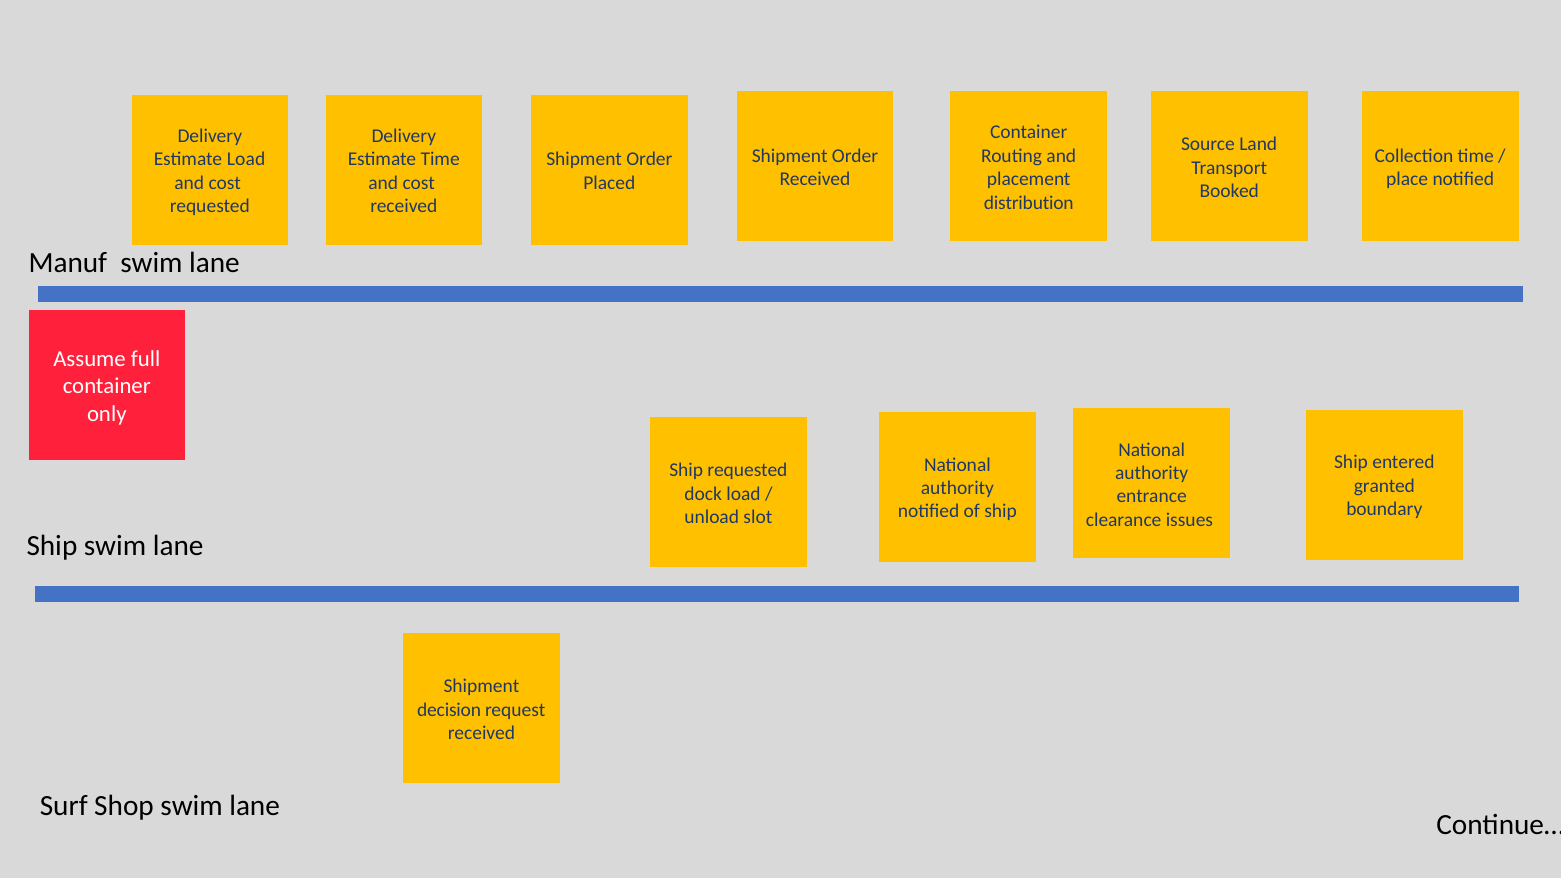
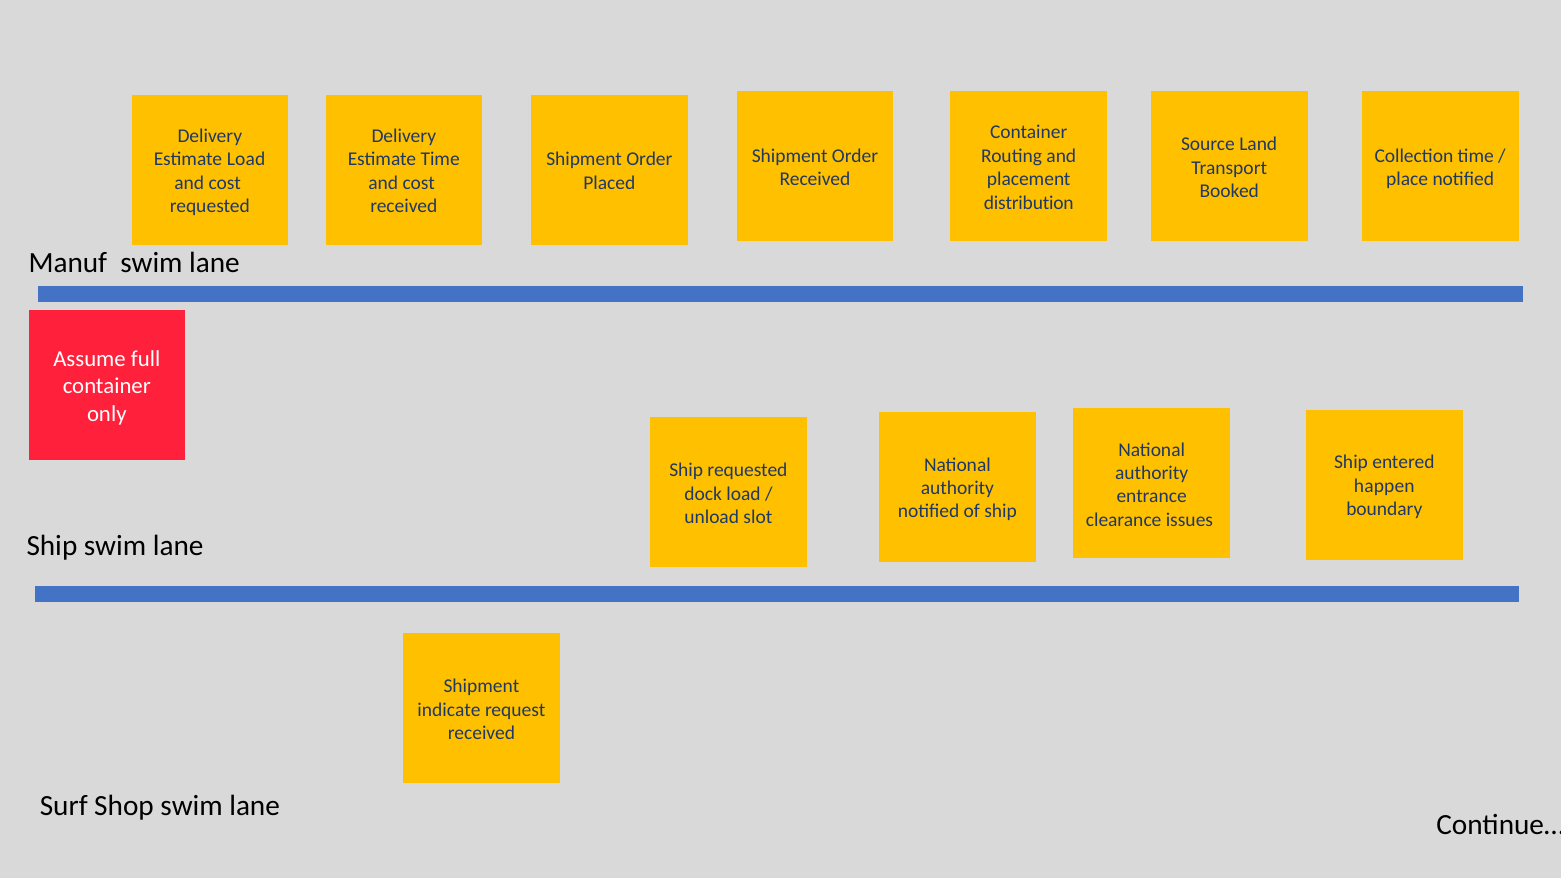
granted: granted -> happen (1384, 486)
decision: decision -> indicate (449, 710)
